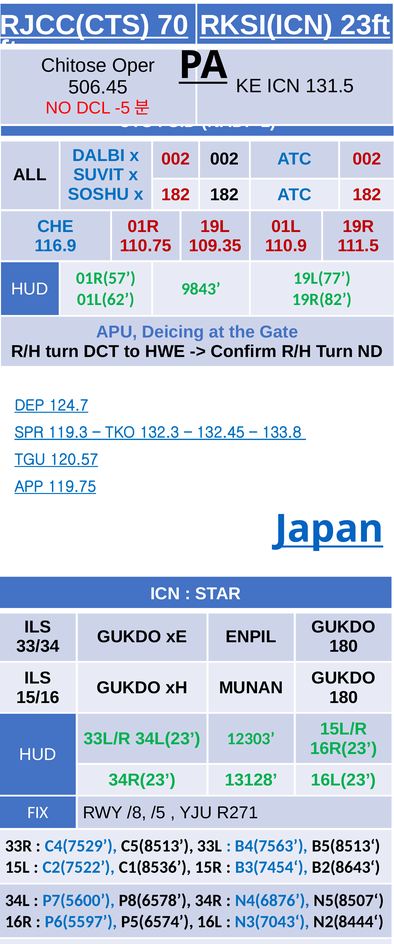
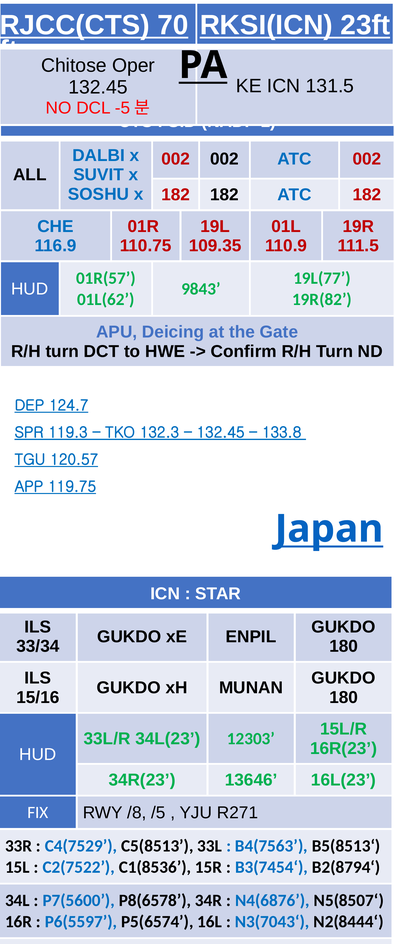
506.45: 506.45 -> 132.45 (98, 87)
13128: 13128 -> 13646 (251, 779)
B2(8643‘: B2(8643‘ -> B2(8794‘ (346, 866)
